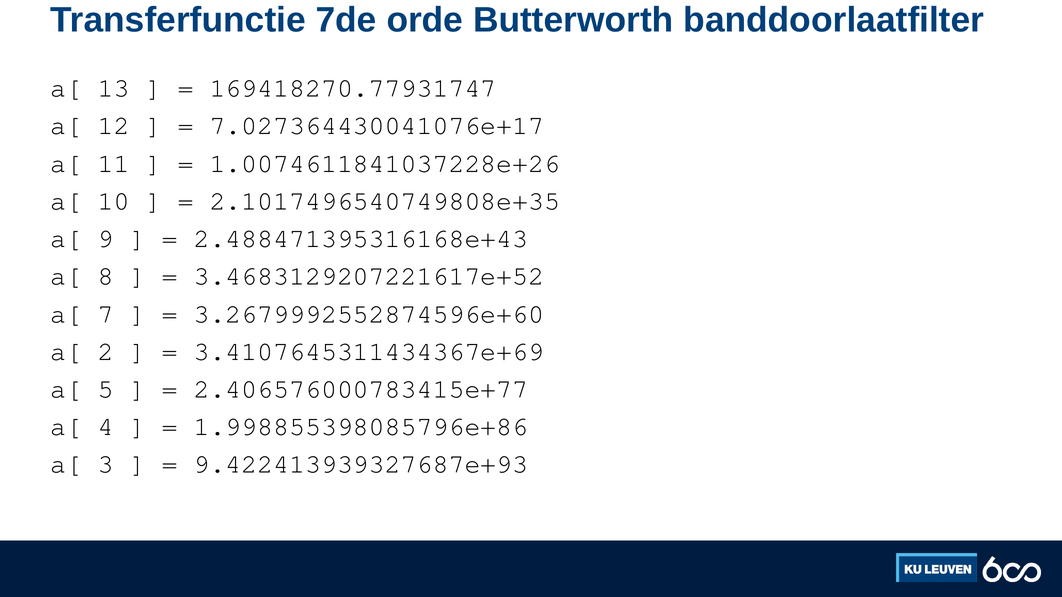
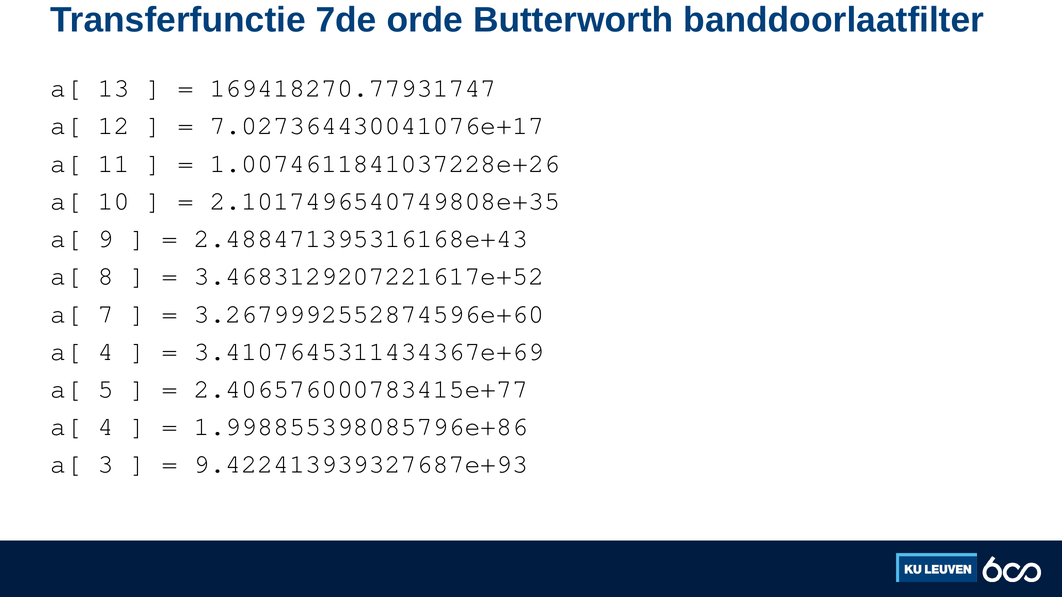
2: 2 -> 4 (106, 352)
